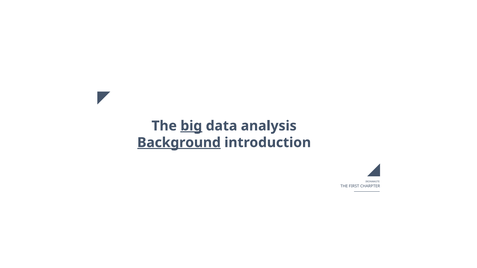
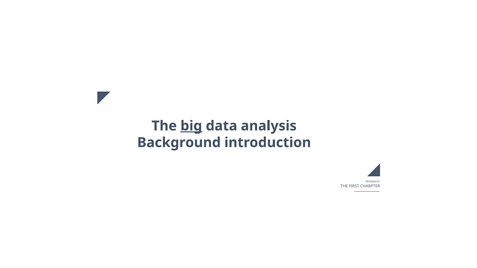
Background underline: present -> none (179, 143)
